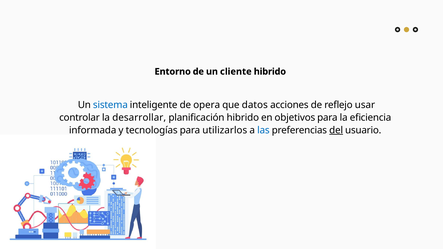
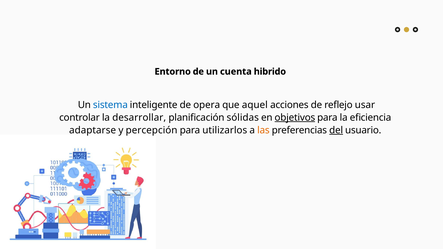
cliente: cliente -> cuenta (236, 72)
datos: datos -> aquel (255, 105)
planificación hibrido: hibrido -> sólidas (243, 118)
objetivos underline: none -> present (295, 118)
informada: informada -> adaptarse (93, 130)
tecnologías: tecnologías -> percepción (152, 130)
las colour: blue -> orange (263, 130)
